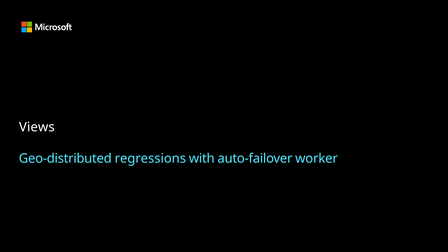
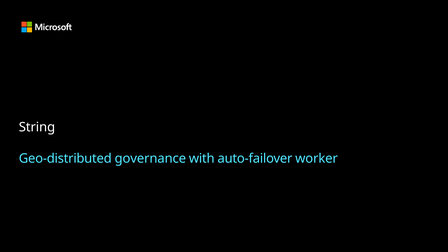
Views: Views -> String (37, 127)
regressions: regressions -> governance (150, 159)
